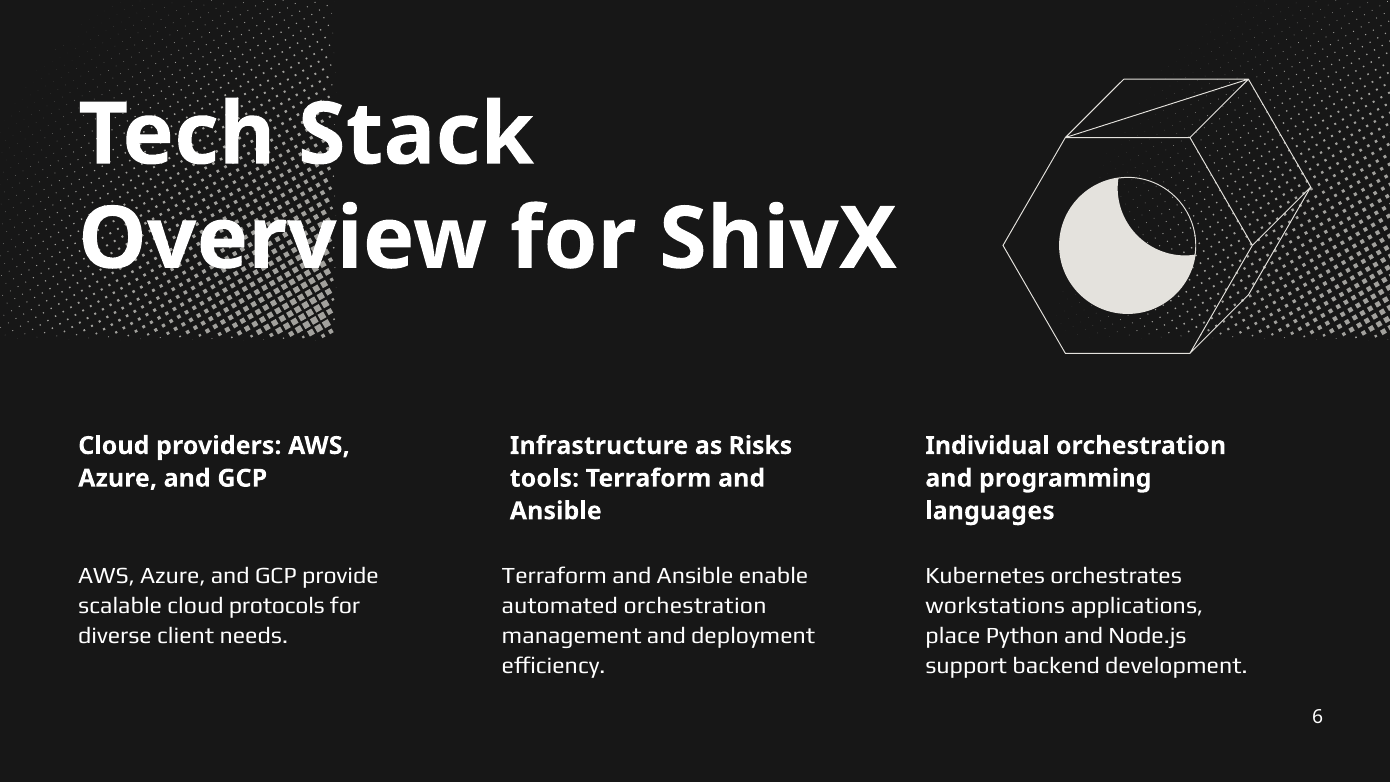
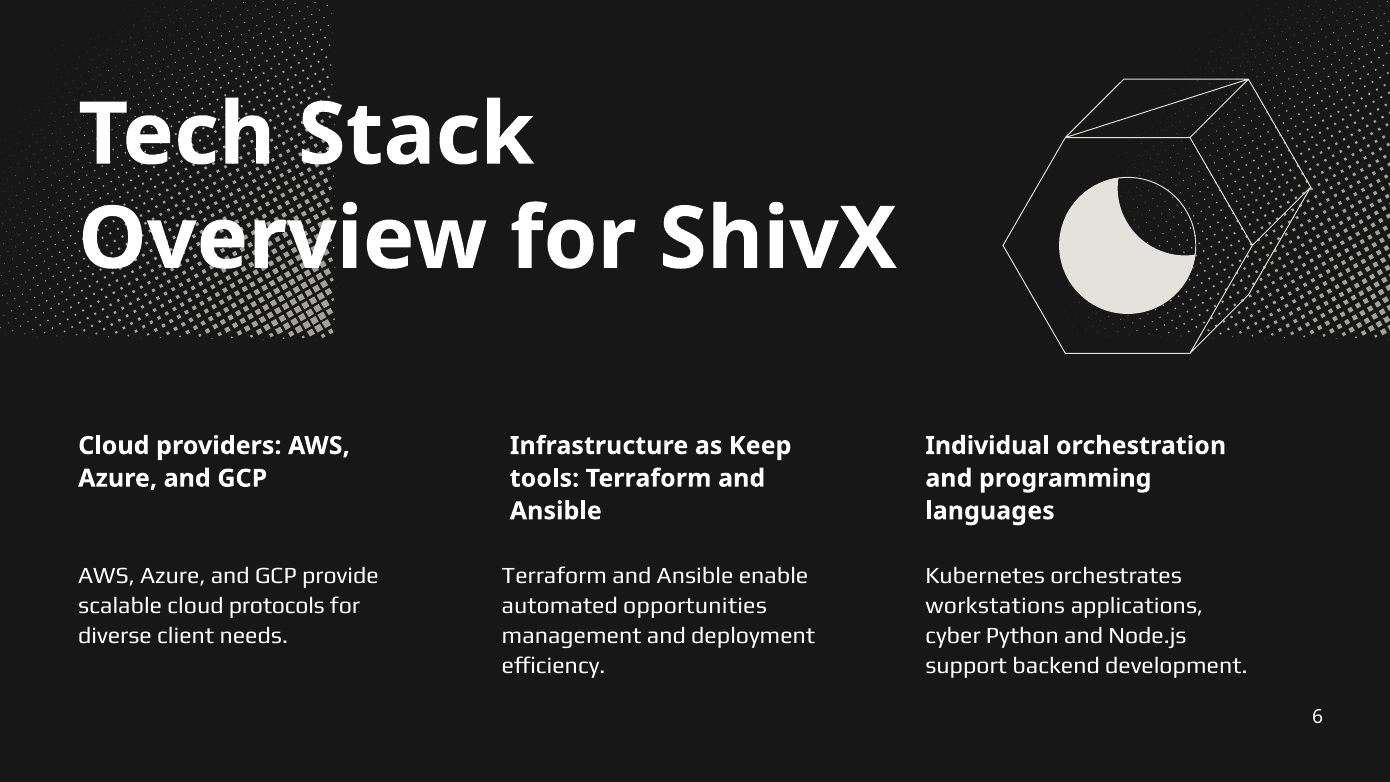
Risks: Risks -> Keep (760, 446)
automated orchestration: orchestration -> opportunities (695, 606)
place: place -> cyber (953, 636)
